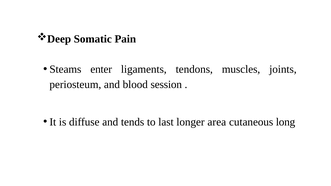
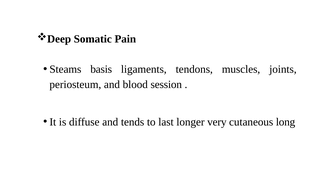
enter: enter -> basis (101, 69)
area: area -> very (217, 122)
